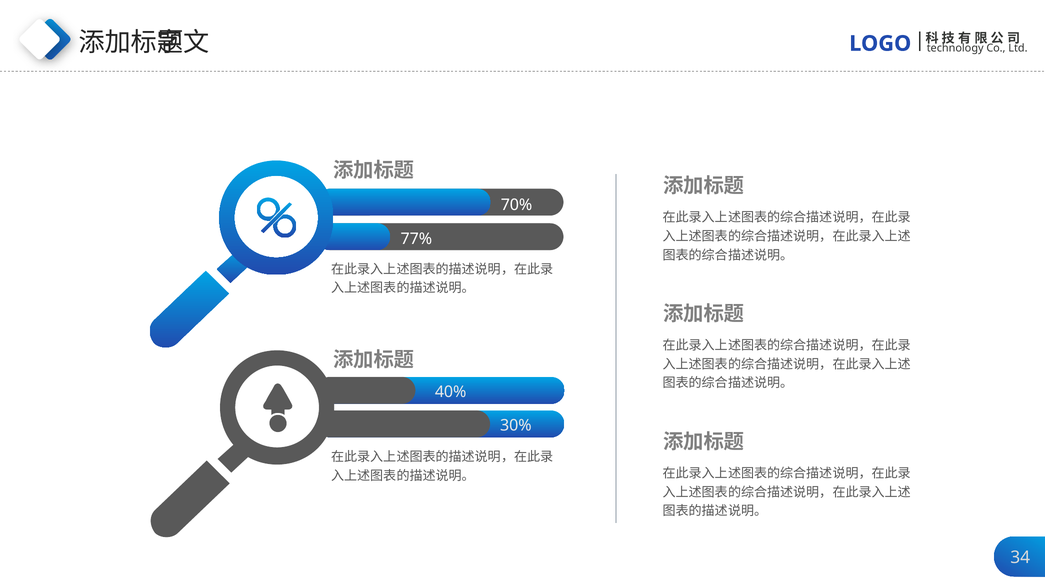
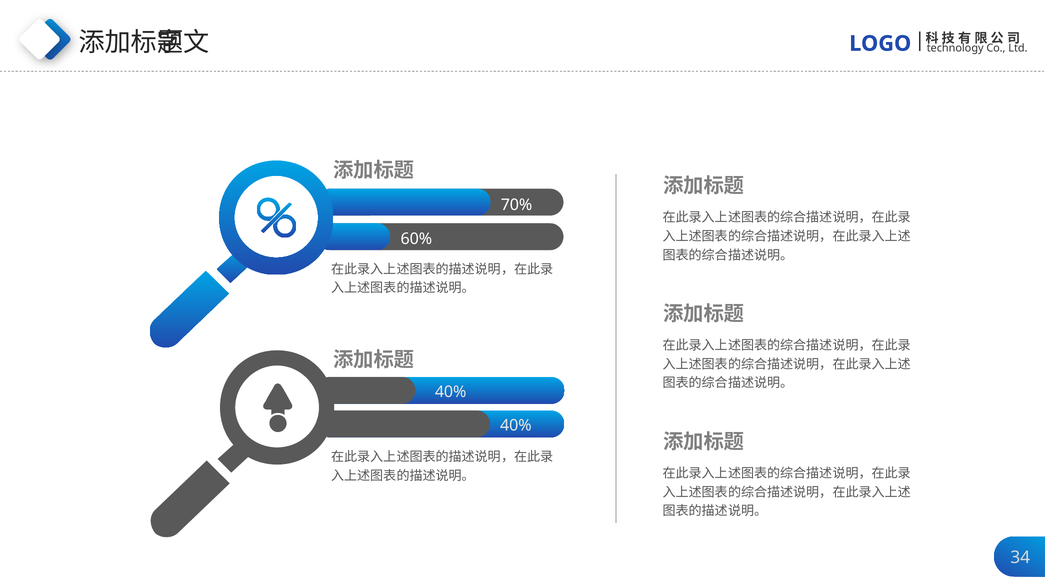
77%: 77% -> 60% (416, 239)
30%: 30% -> 40% (516, 425)
